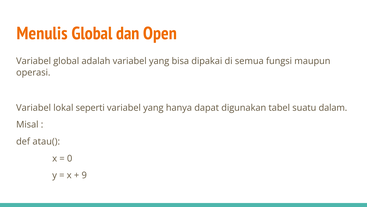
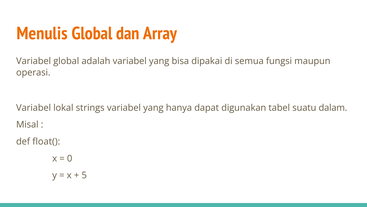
Open: Open -> Array (160, 33)
seperti: seperti -> strings (90, 107)
atau(: atau( -> float( (46, 141)
9: 9 -> 5 (84, 175)
